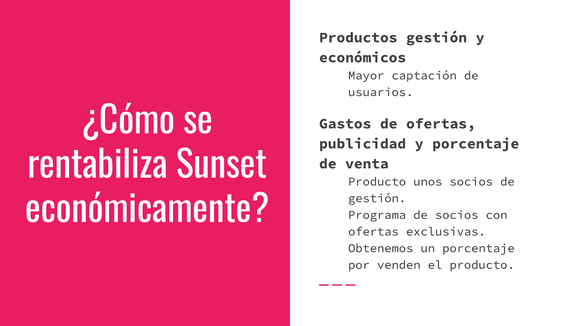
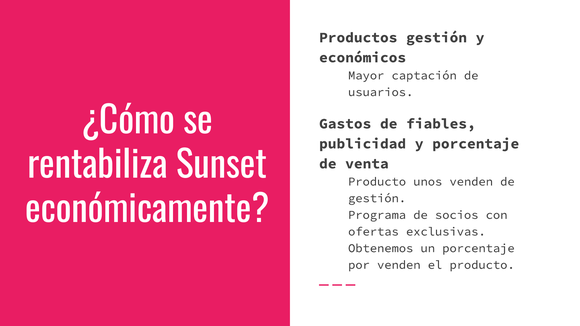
de ofertas: ofertas -> fiables (441, 124)
unos socios: socios -> venden (471, 182)
